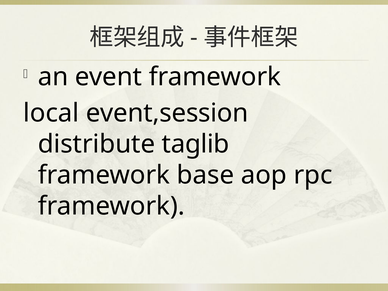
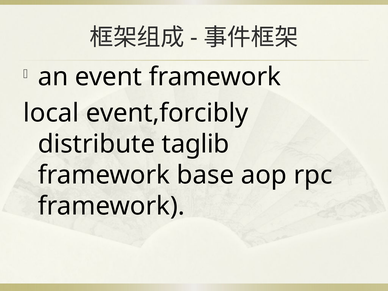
event,session: event,session -> event,forcibly (167, 113)
